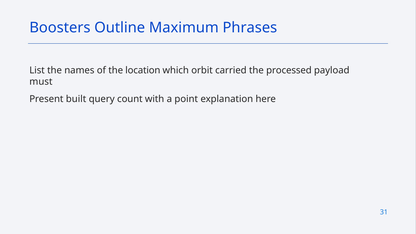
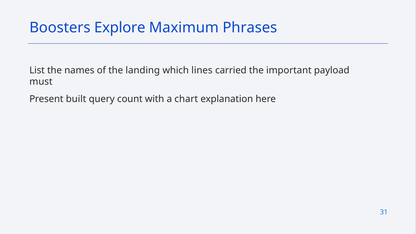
Outline: Outline -> Explore (120, 28)
location: location -> landing (143, 70)
orbit: orbit -> lines (202, 70)
processed: processed -> important (289, 70)
point: point -> chart (186, 99)
